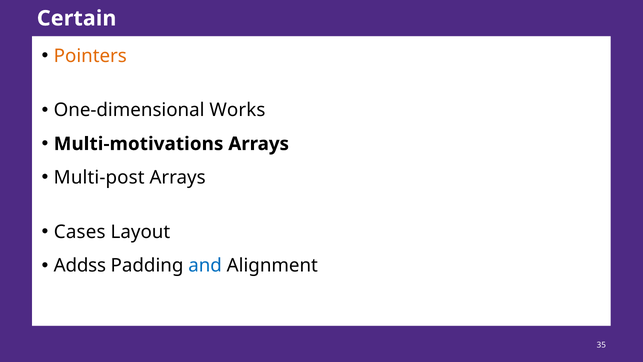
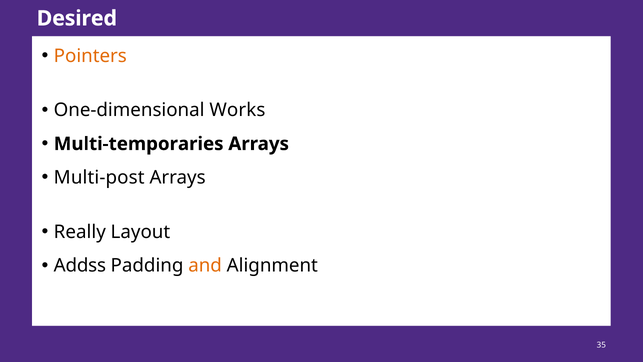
Certain: Certain -> Desired (77, 18)
Multi-motivations: Multi-motivations -> Multi-temporaries (139, 144)
Cases: Cases -> Really (80, 232)
and colour: blue -> orange (205, 265)
